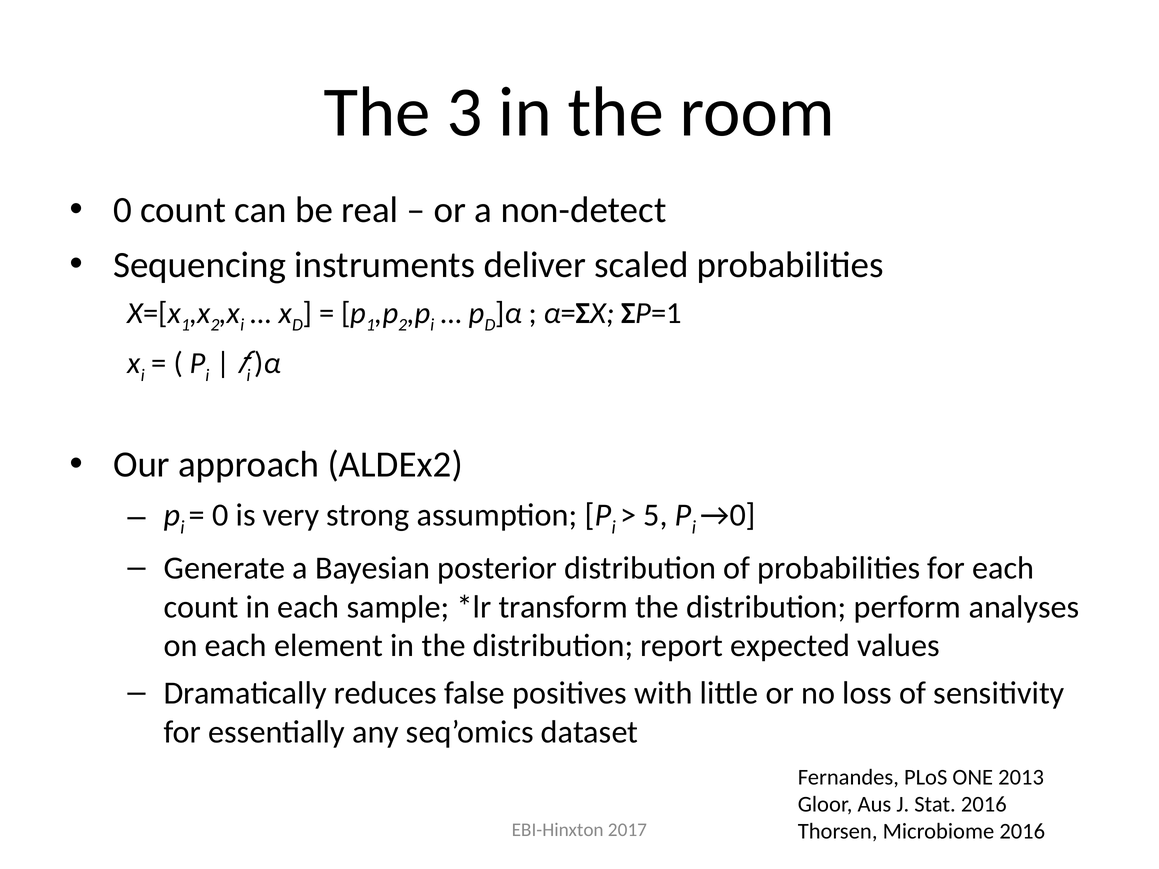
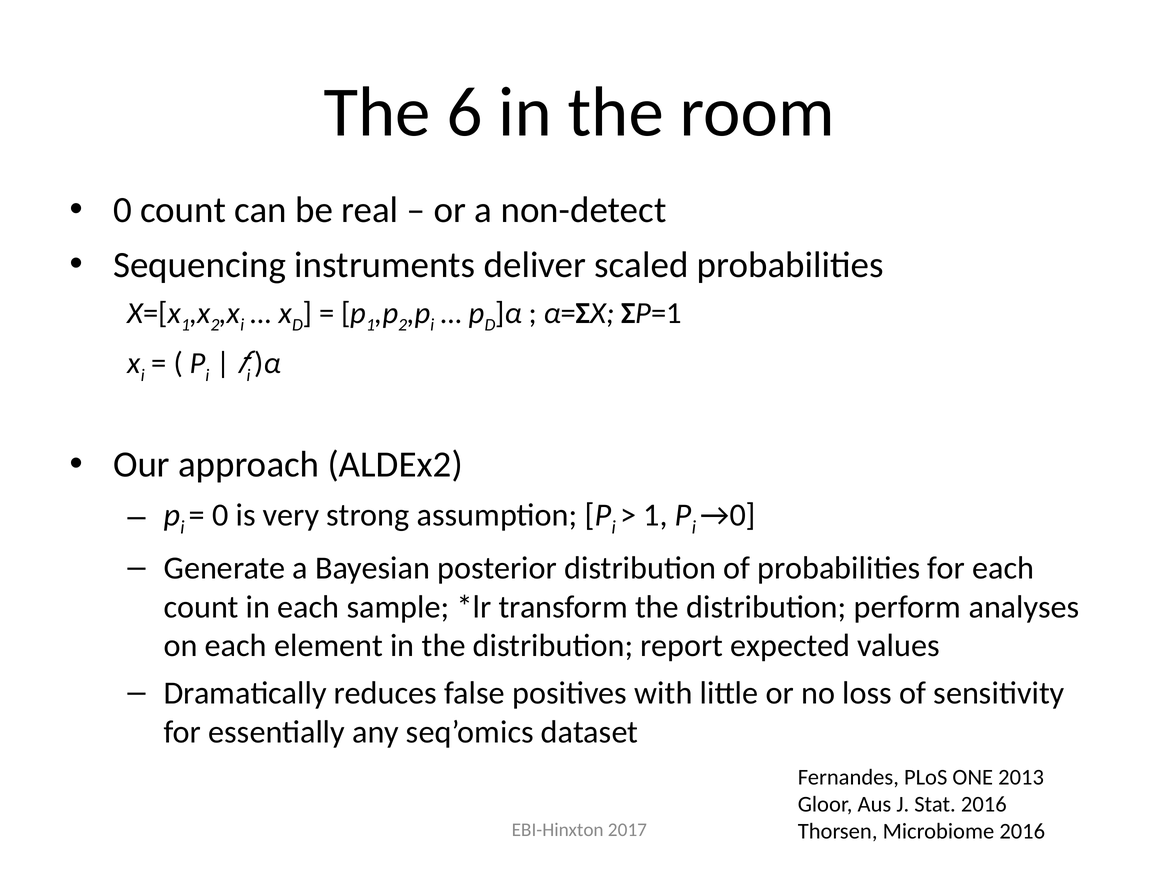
3: 3 -> 6 (464, 112)
5: 5 -> 1 (656, 515)
